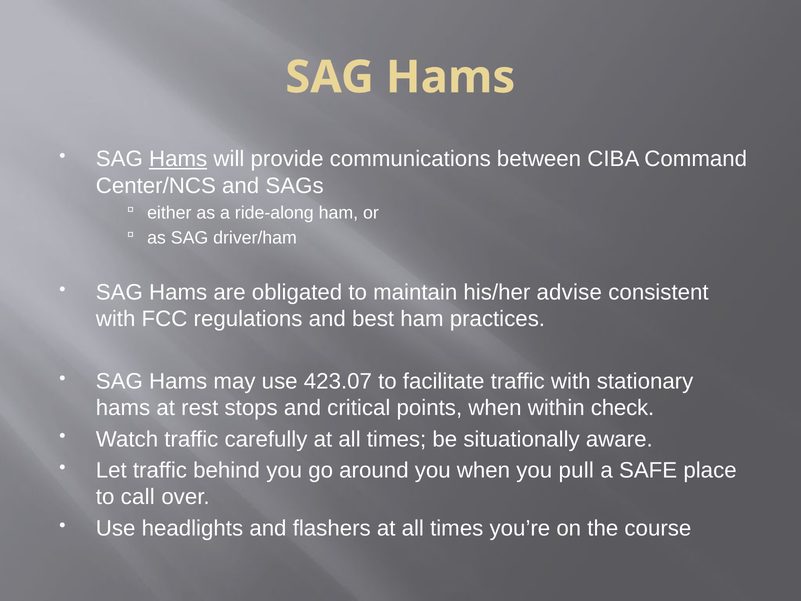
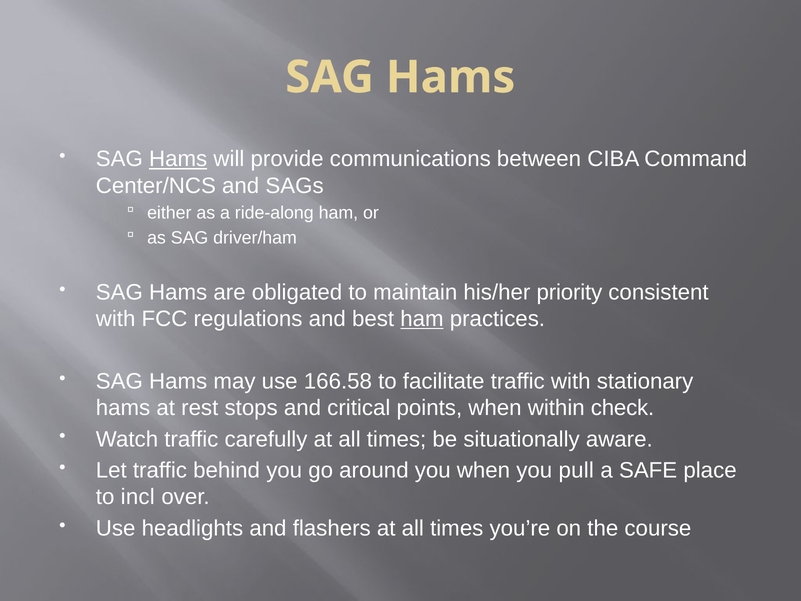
advise: advise -> priority (569, 292)
ham underline: none -> present (422, 319)
423.07: 423.07 -> 166.58 (338, 381)
call: call -> incl (138, 497)
